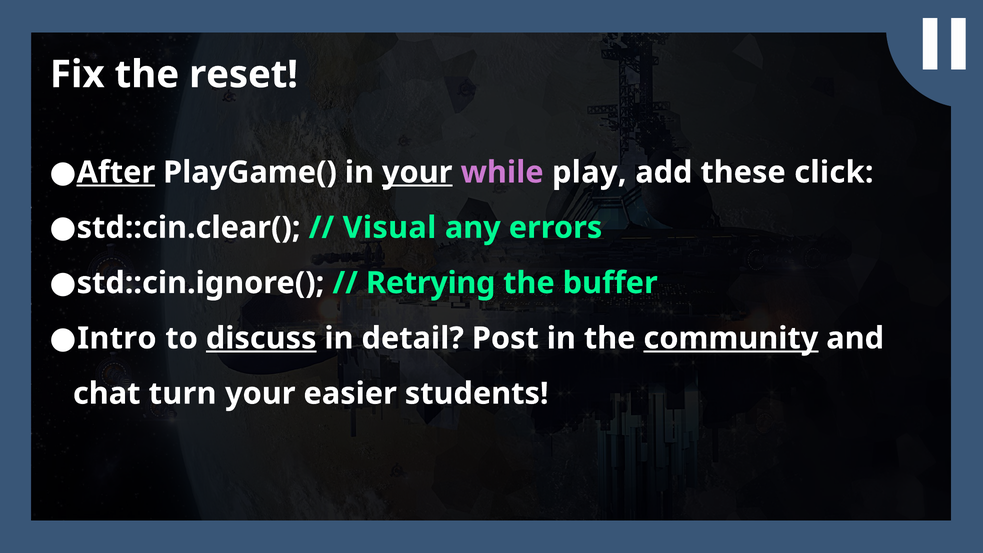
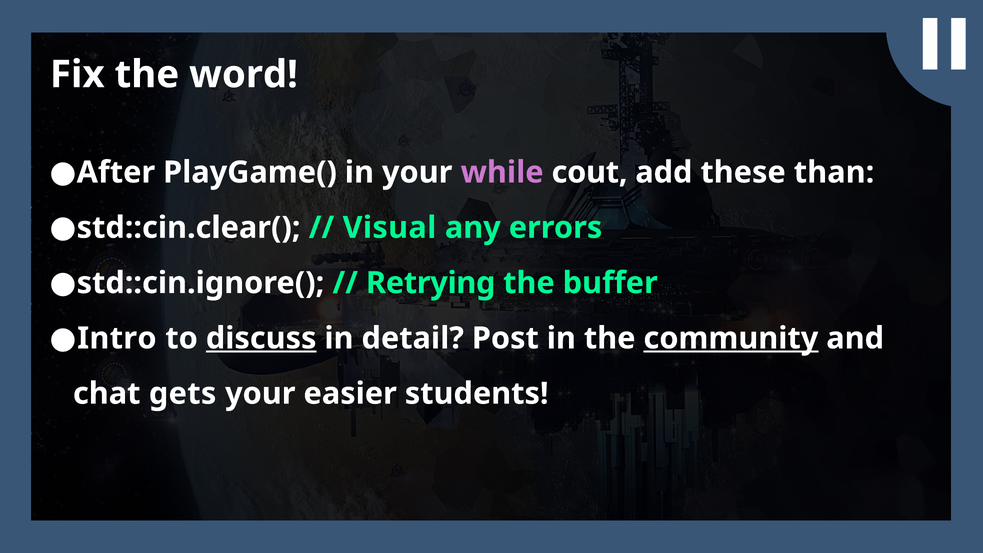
reset: reset -> word (244, 75)
After underline: present -> none (116, 172)
your underline: present -> none (417, 172)
play: play -> cout (590, 172)
click: click -> than (834, 172)
turn: turn -> gets (183, 394)
